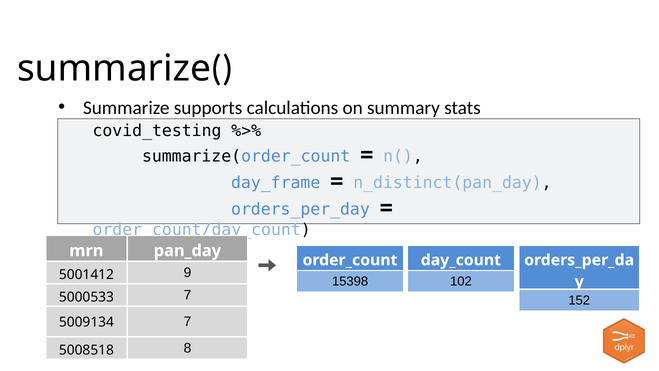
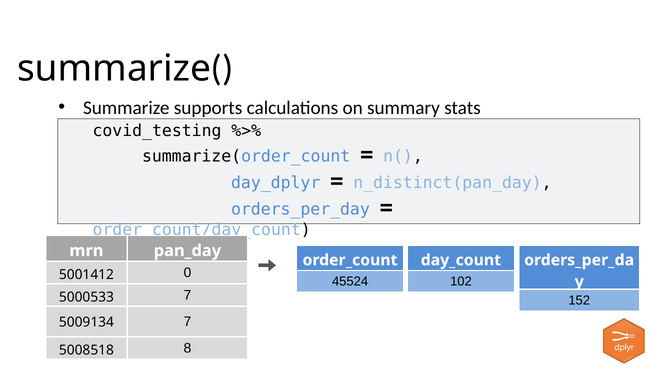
day_frame: day_frame -> day_dplyr (276, 183)
9: 9 -> 0 (187, 273)
15398: 15398 -> 45524 (350, 281)
